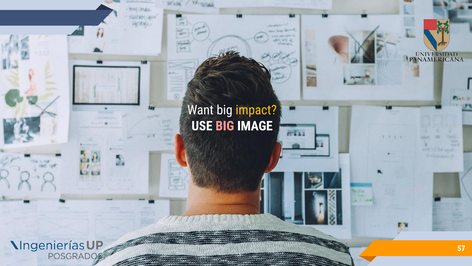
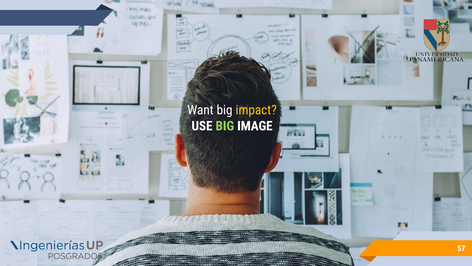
BIG colour: pink -> light green (225, 126)
